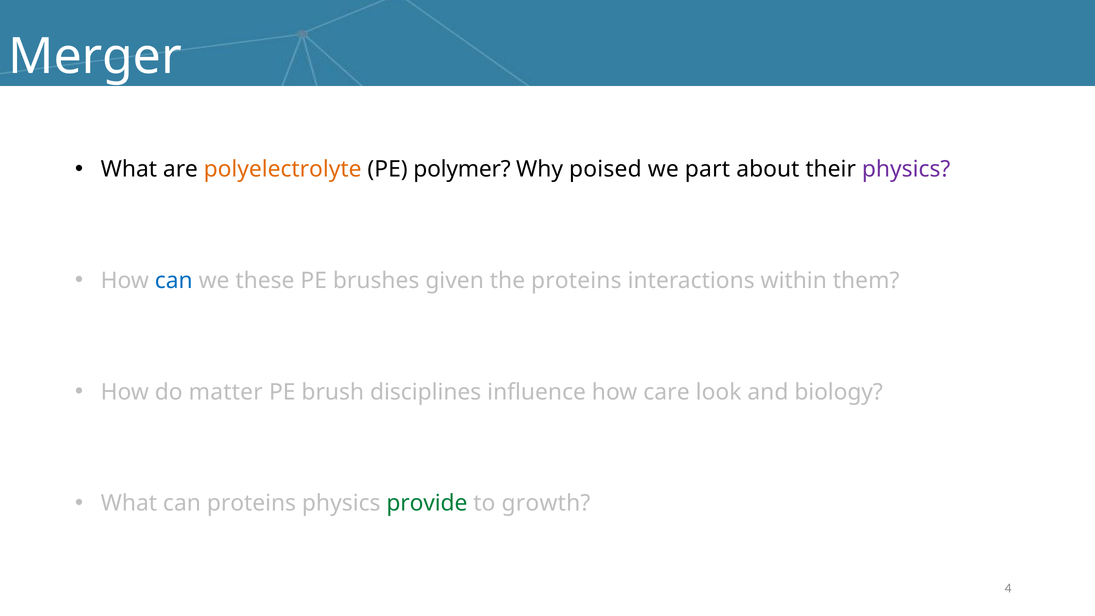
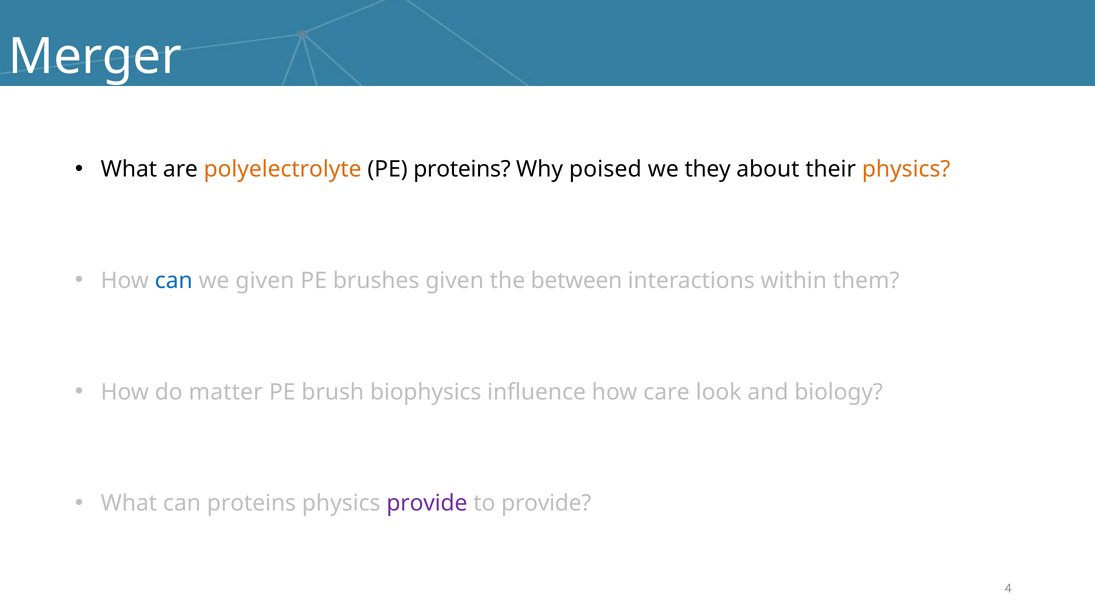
PE polymer: polymer -> proteins (462, 169)
part: part -> they (708, 169)
physics colour: purple -> orange (906, 169)
we these: these -> given (265, 281)
the proteins: proteins -> between (577, 281)
disciplines: disciplines -> biophysics (426, 392)
provide colour: green -> purple (427, 503)
to growth: growth -> provide (546, 503)
